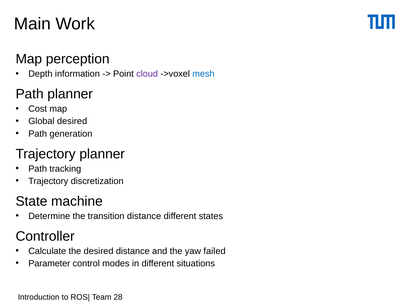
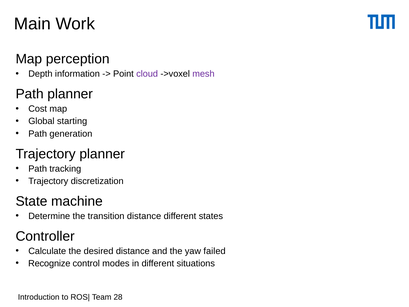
mesh colour: blue -> purple (203, 74)
Global desired: desired -> starting (72, 121)
Parameter: Parameter -> Recognize (49, 263)
